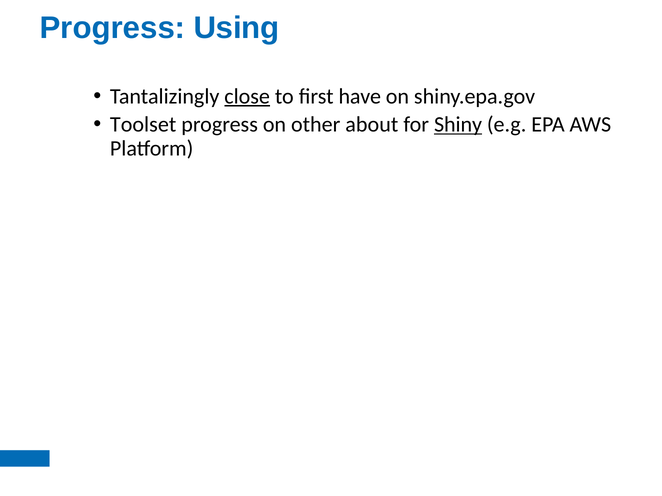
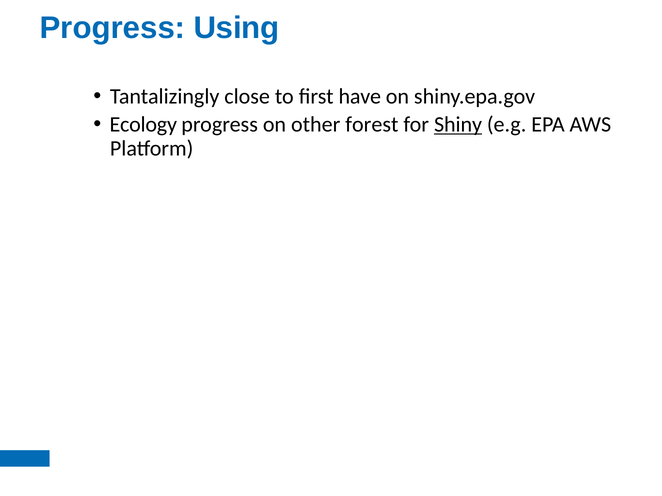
close underline: present -> none (247, 96)
Toolset: Toolset -> Ecology (143, 125)
about: about -> forest (372, 125)
